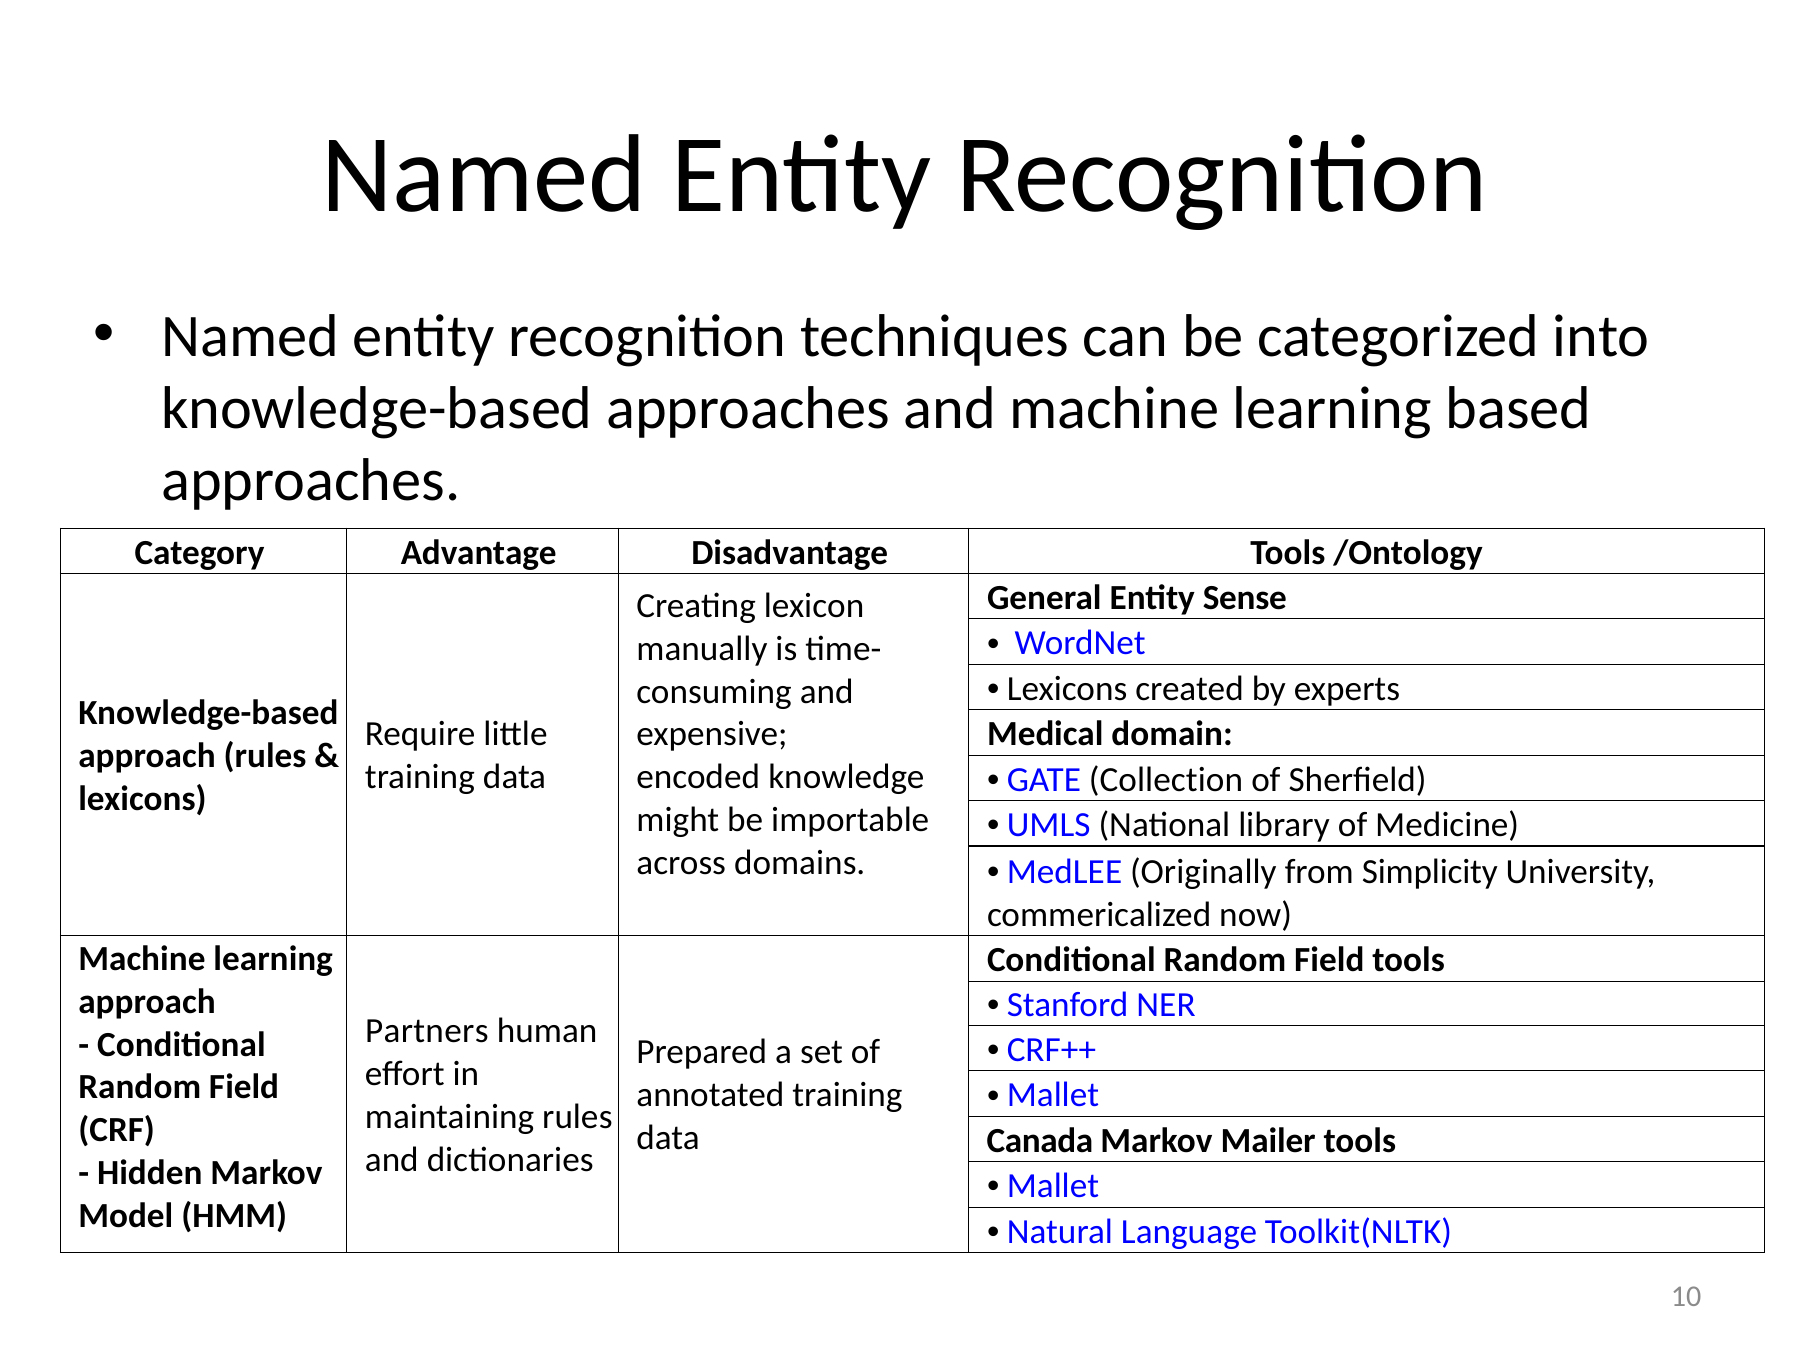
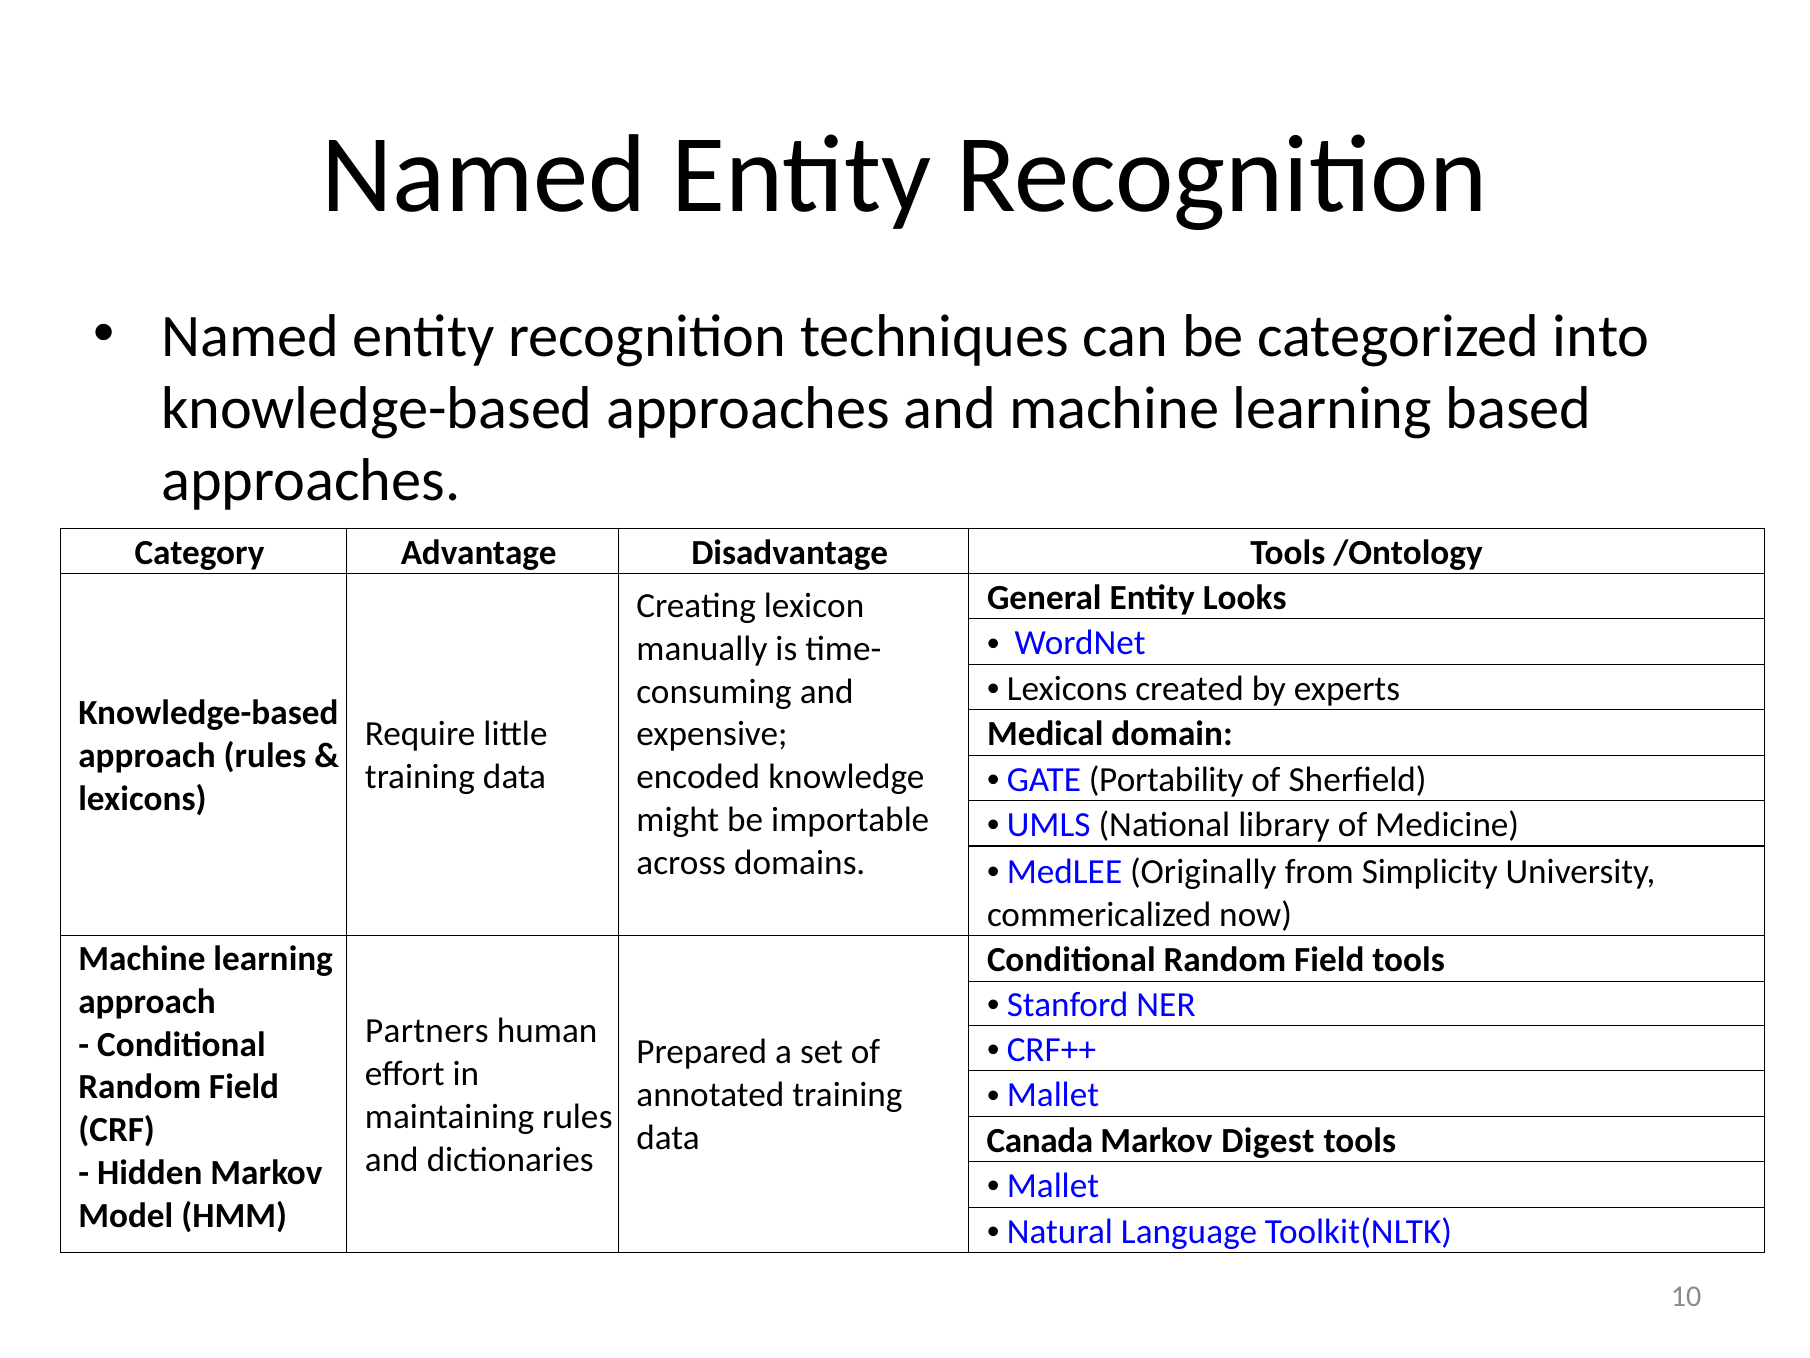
Sense: Sense -> Looks (1245, 598)
Collection: Collection -> Portability (1166, 779)
Mailer: Mailer -> Digest (1268, 1140)
